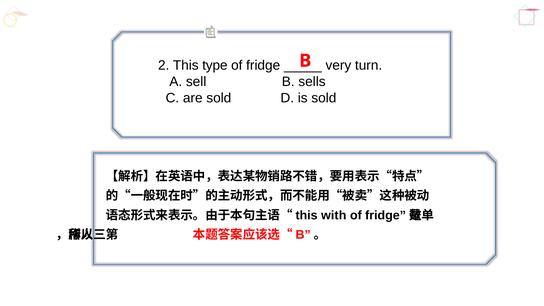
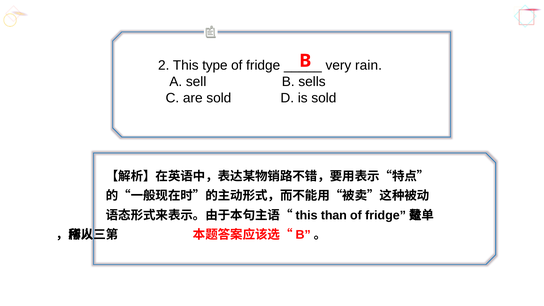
turn: turn -> rain (369, 65)
with: with -> than (334, 215)
